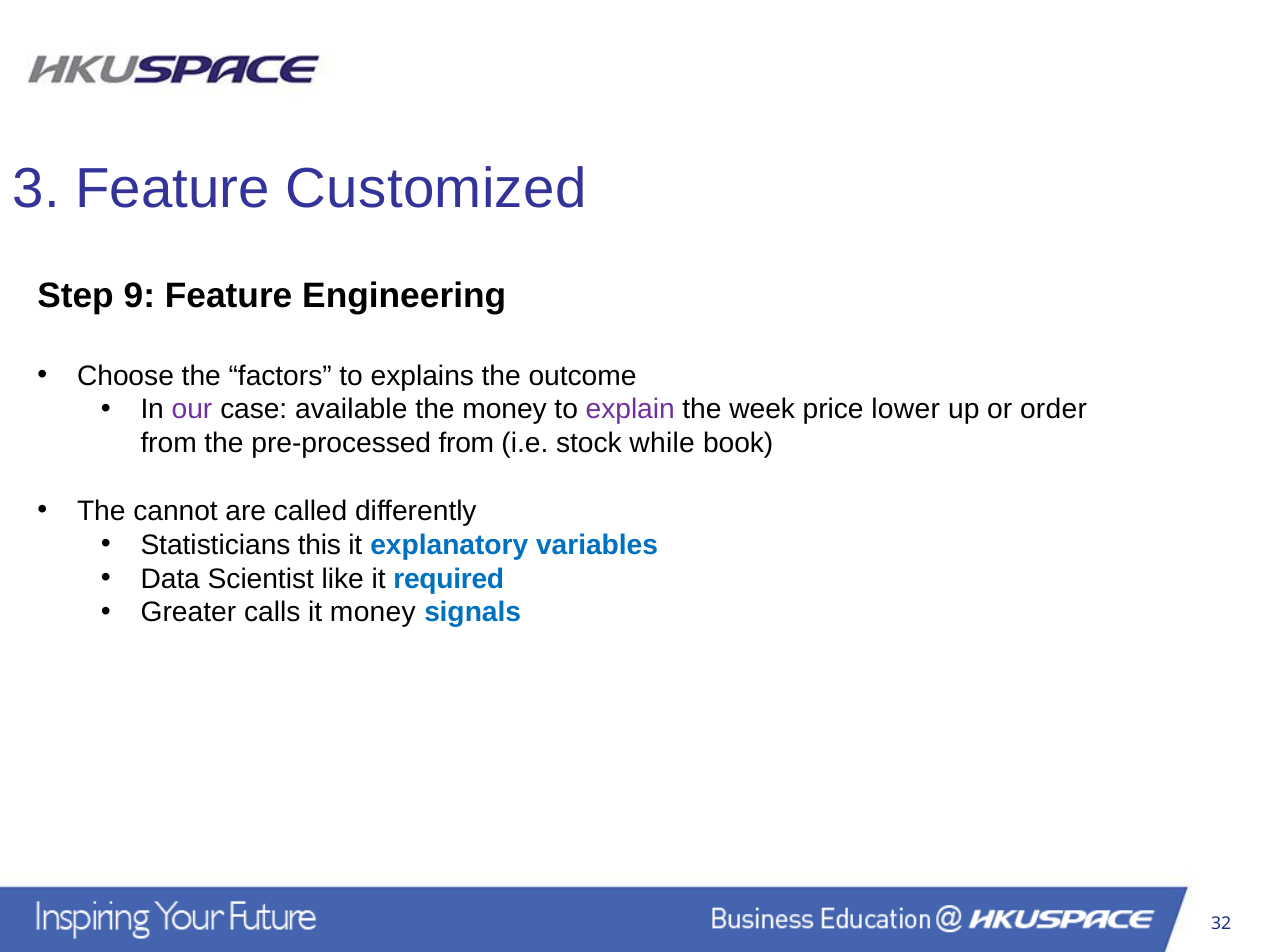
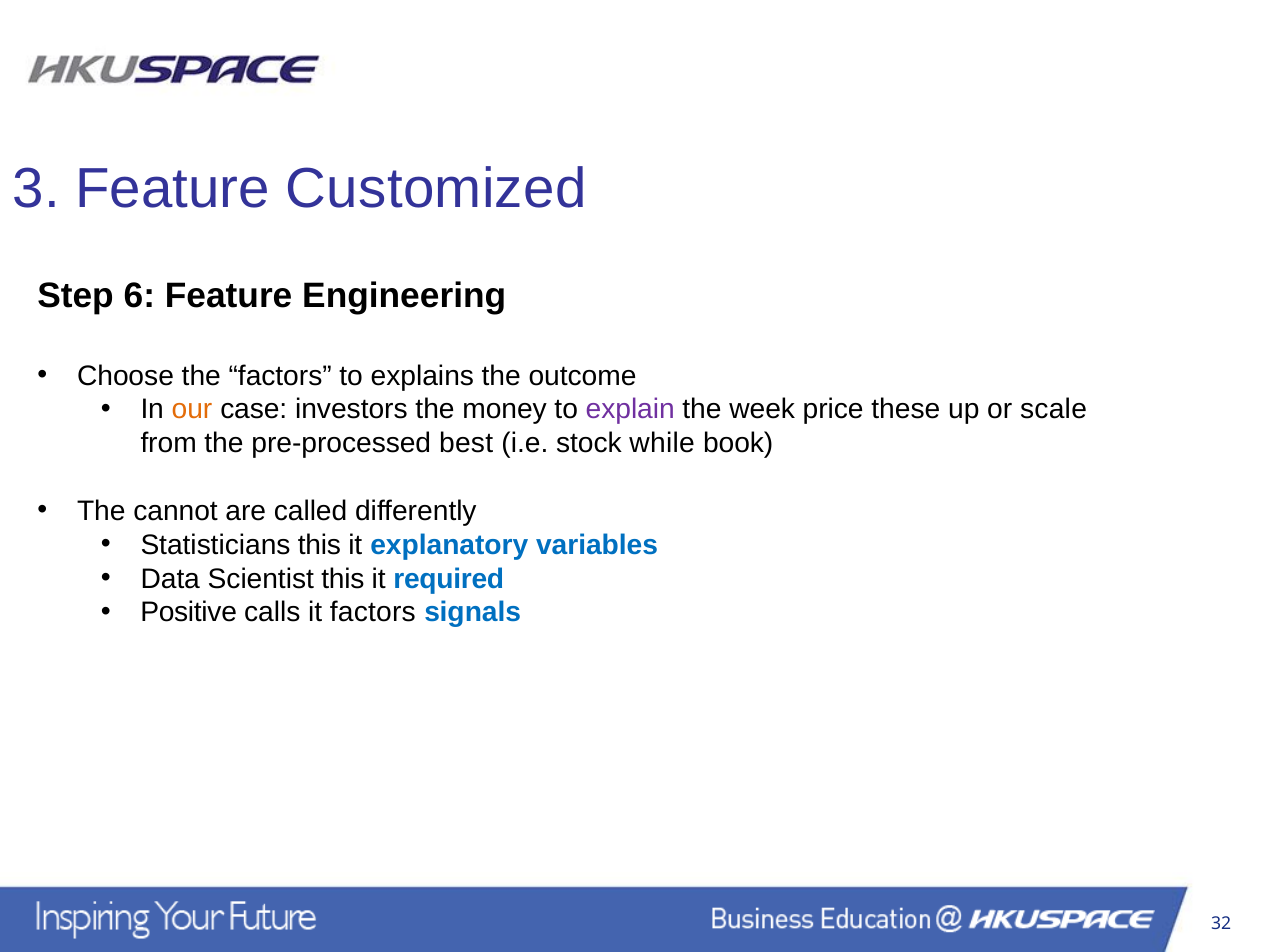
9: 9 -> 6 (139, 296)
our colour: purple -> orange (192, 410)
available: available -> investors (351, 410)
lower: lower -> these (906, 410)
order: order -> scale (1053, 410)
pre-processed from: from -> best (466, 444)
Scientist like: like -> this (343, 579)
Greater: Greater -> Positive (189, 613)
it money: money -> factors (373, 613)
